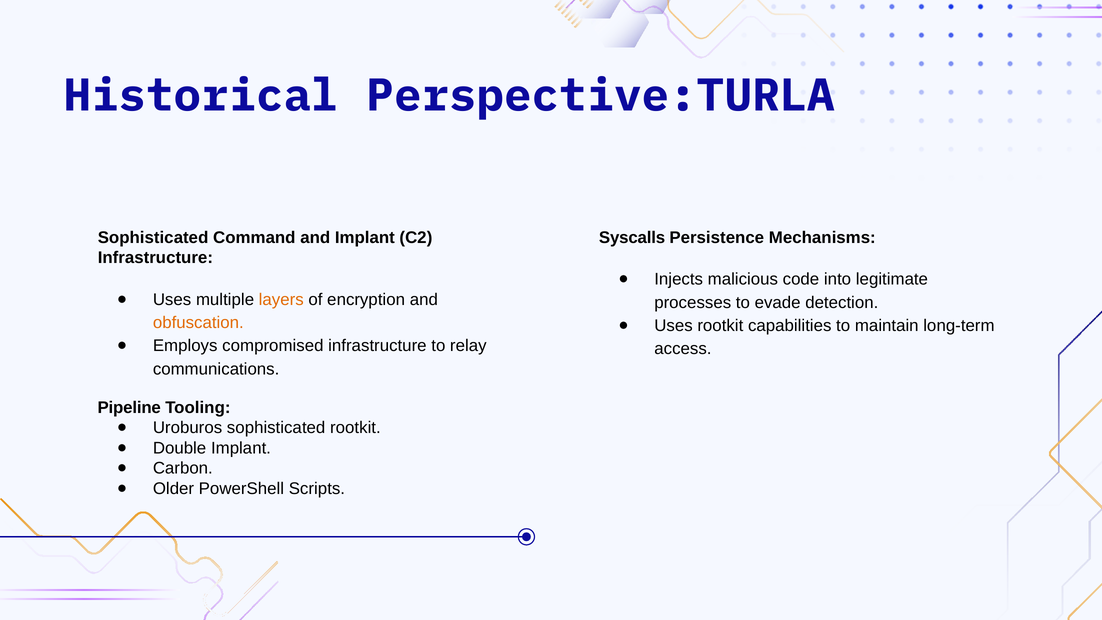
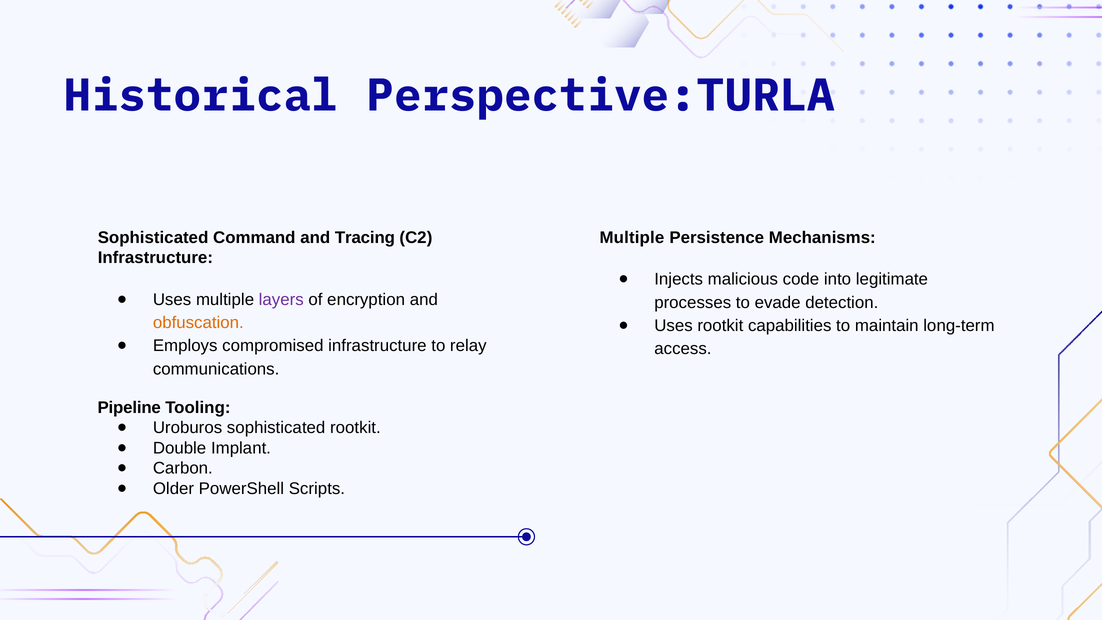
and Implant: Implant -> Tracing (365, 238)
Syscalls: Syscalls -> Multiple (632, 238)
layers colour: orange -> purple (281, 299)
